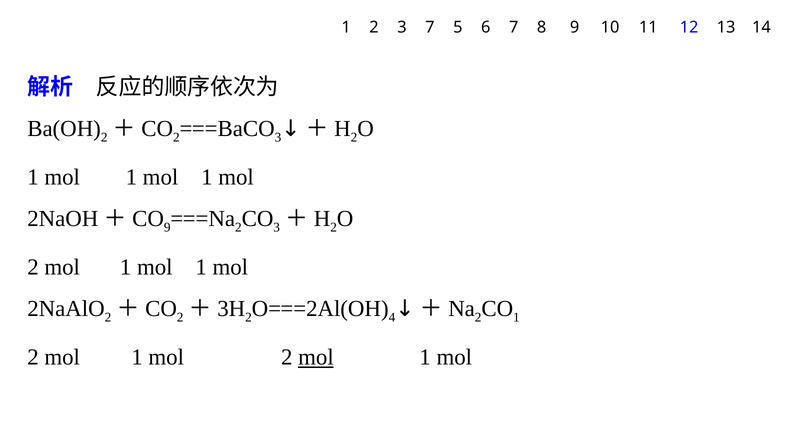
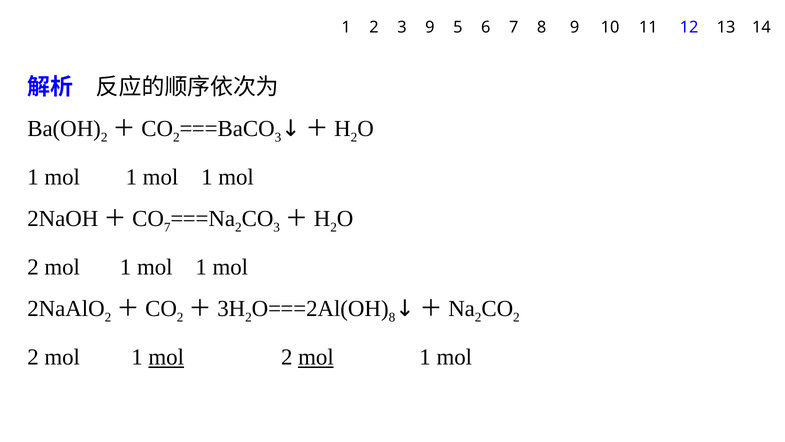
3 7: 7 -> 9 (430, 27)
9: 9 -> 7 (167, 227)
4: 4 -> 8 (392, 317)
1: 1 -> 2 (516, 317)
mol underline: none -> present (166, 357)
